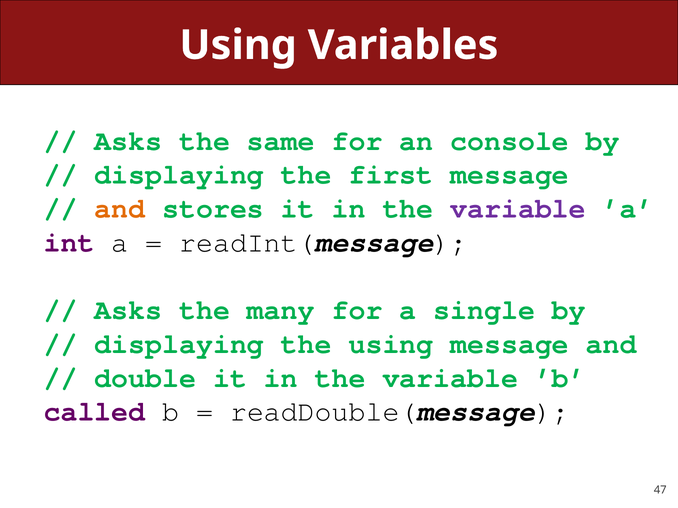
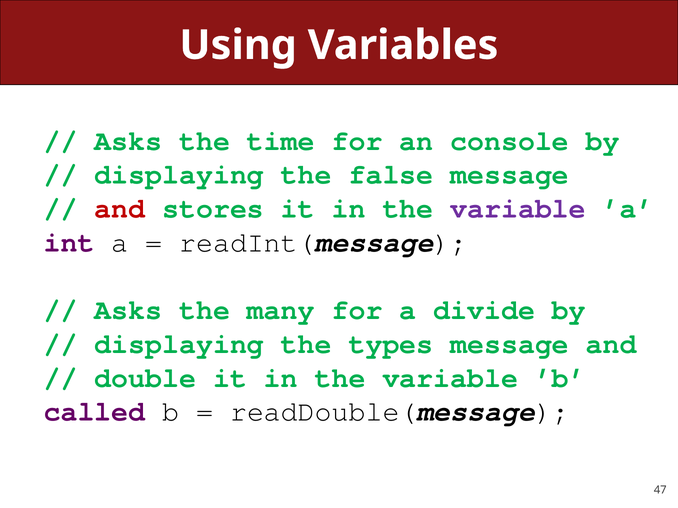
same: same -> time (281, 141)
first: first -> false (391, 175)
and colour: orange -> red (120, 209)
single: single -> divide (484, 310)
the using: using -> types (391, 344)
